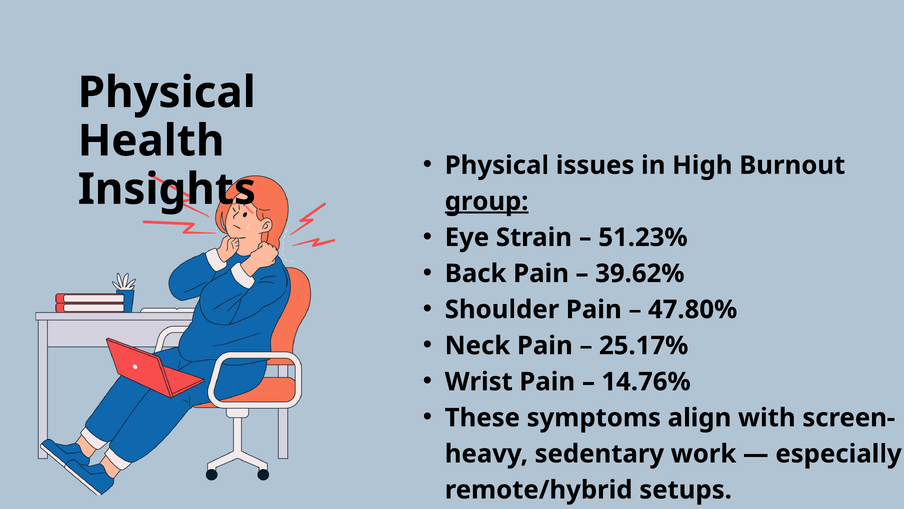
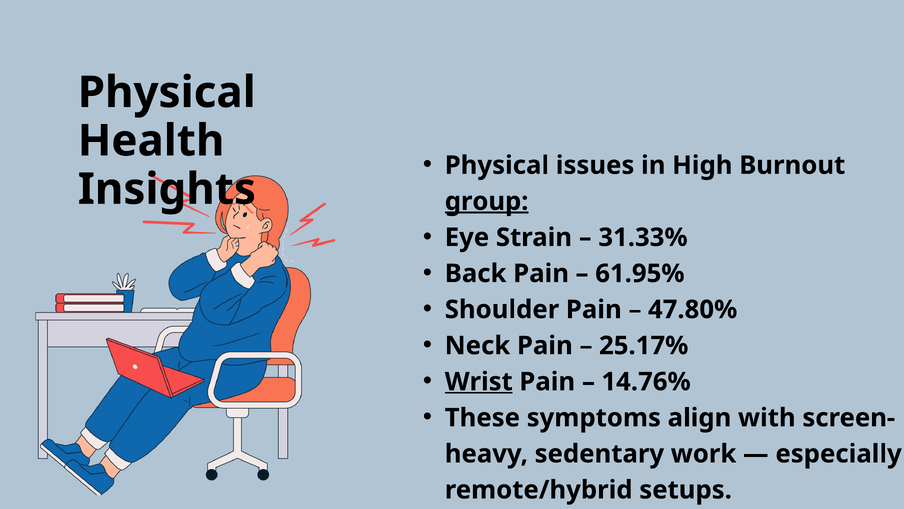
51.23%: 51.23% -> 31.33% (643, 237)
39.62%: 39.62% -> 61.95% (640, 273)
Wrist underline: none -> present (479, 381)
